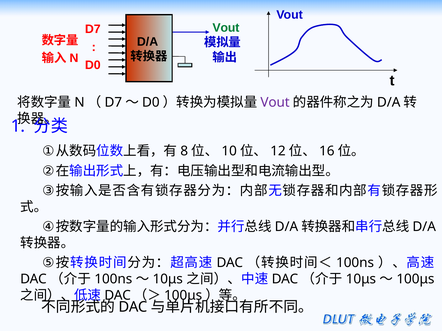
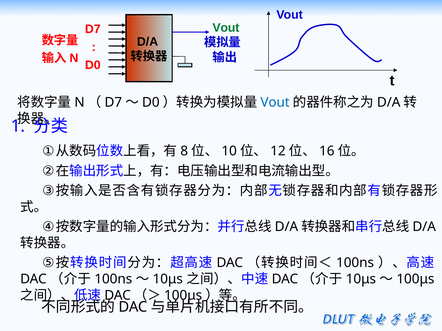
Vout colour: purple -> blue (275, 103)
